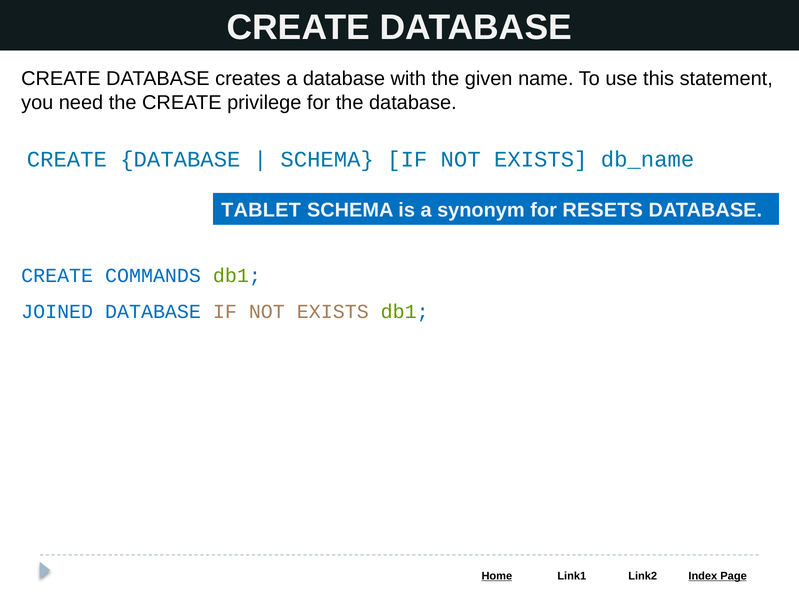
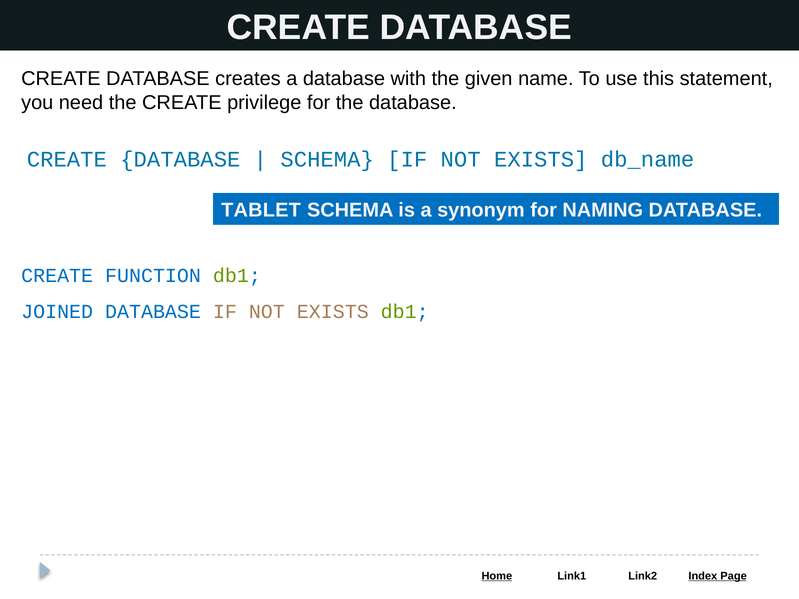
RESETS: RESETS -> NAMING (603, 210)
COMMANDS: COMMANDS -> FUNCTION (153, 276)
